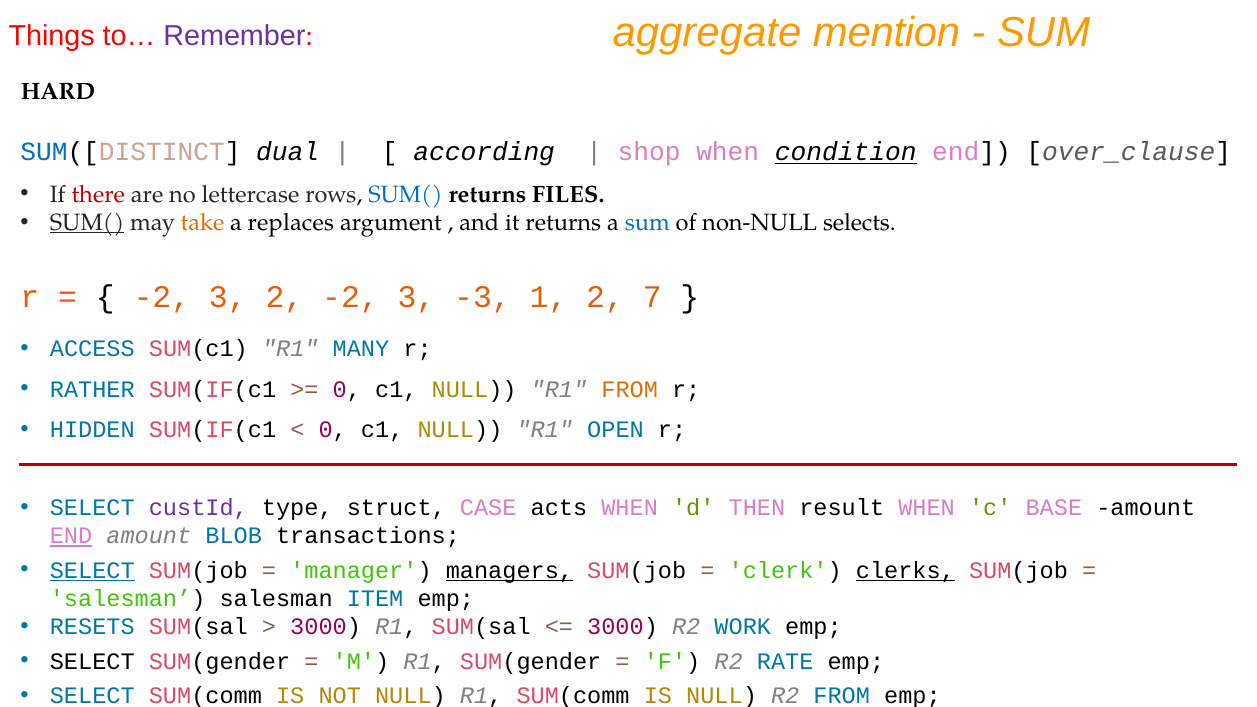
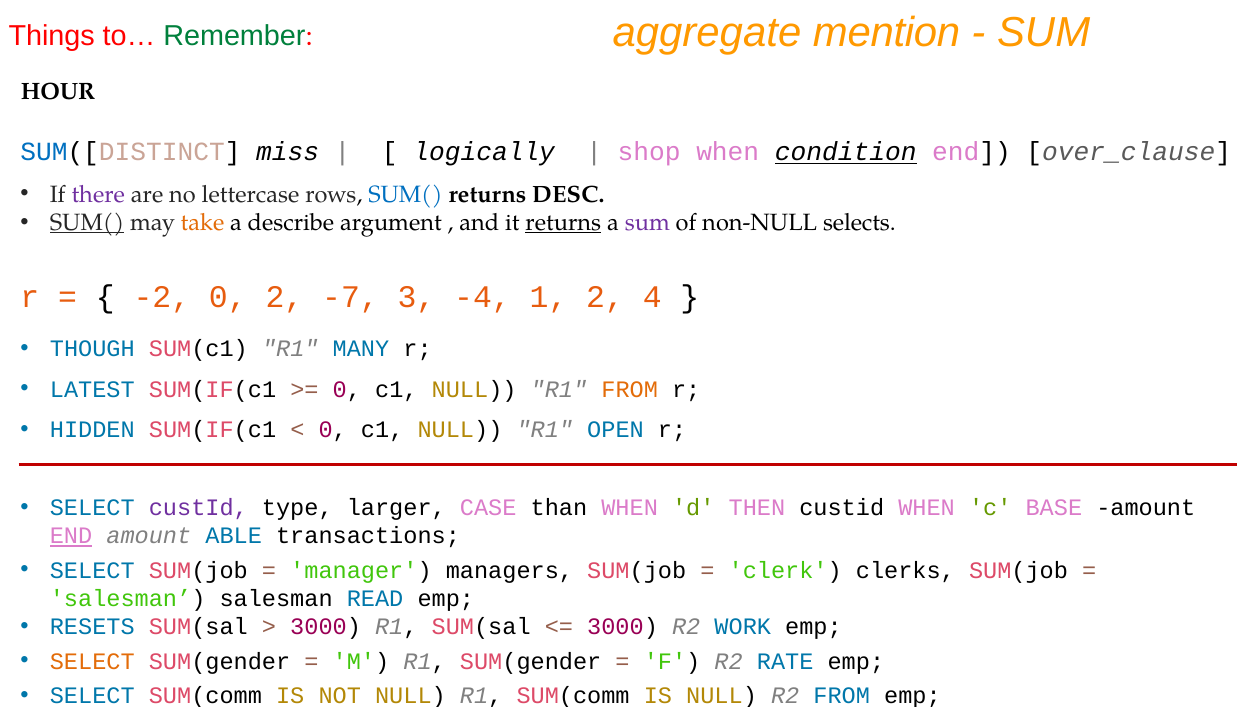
Remember colour: purple -> green (234, 36)
HARD: HARD -> HOUR (58, 92)
dual: dual -> miss (288, 152)
according: according -> logically (484, 152)
there colour: red -> purple (98, 194)
FILES: FILES -> DESC (568, 194)
replaces: replaces -> describe (291, 223)
returns underline: none -> present (563, 223)
sum colour: blue -> purple (647, 223)
3: 3 -> 0 (228, 297)
2 -2: -2 -> -7 (350, 297)
-3: -3 -> -4 (482, 297)
7: 7 -> 4 (652, 297)
ACCESS: ACCESS -> THOUGH (92, 349)
RATHER: RATHER -> LATEST (92, 389)
struct: struct -> larger (396, 508)
acts: acts -> than (559, 508)
THEN result: result -> custid (842, 508)
BLOB: BLOB -> ABLE (234, 536)
SELECT underline: present -> none (92, 570)
managers underline: present -> none (509, 570)
clerks underline: present -> none (905, 570)
ITEM: ITEM -> READ (375, 599)
SELECT colour: black -> orange (92, 662)
